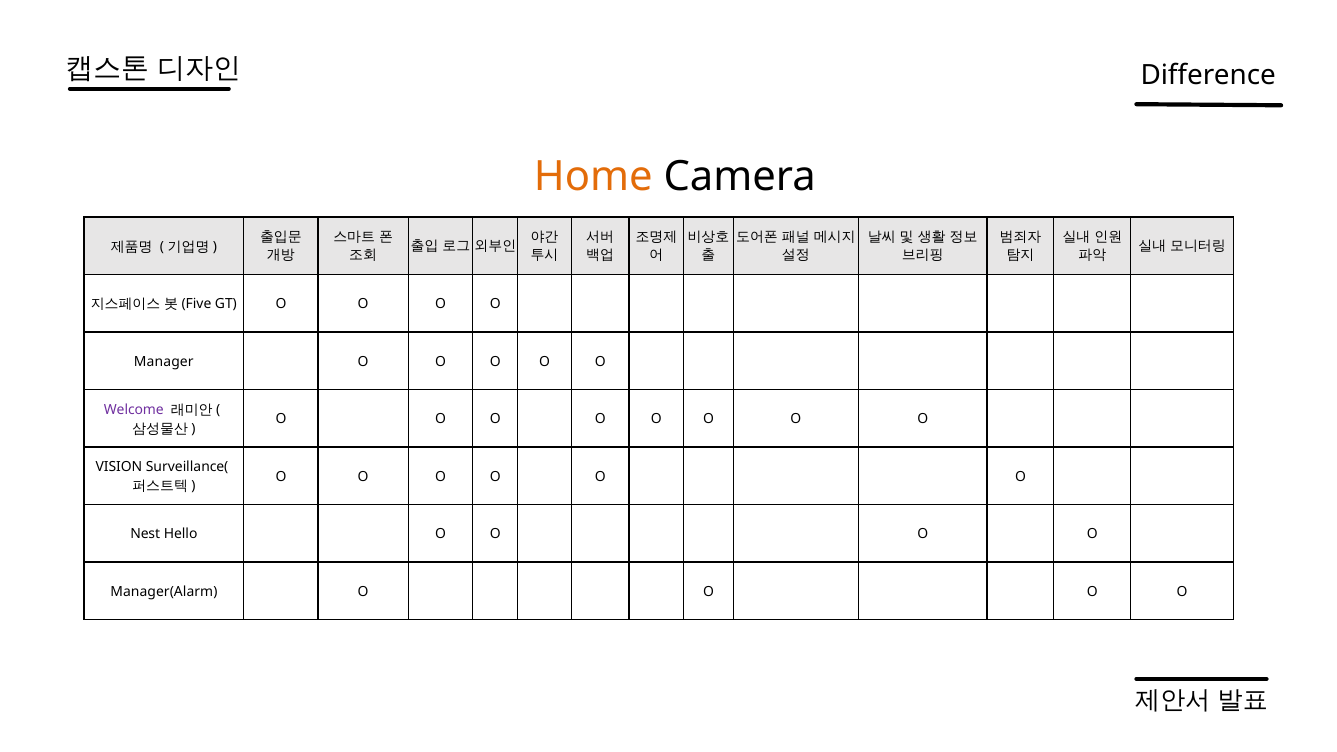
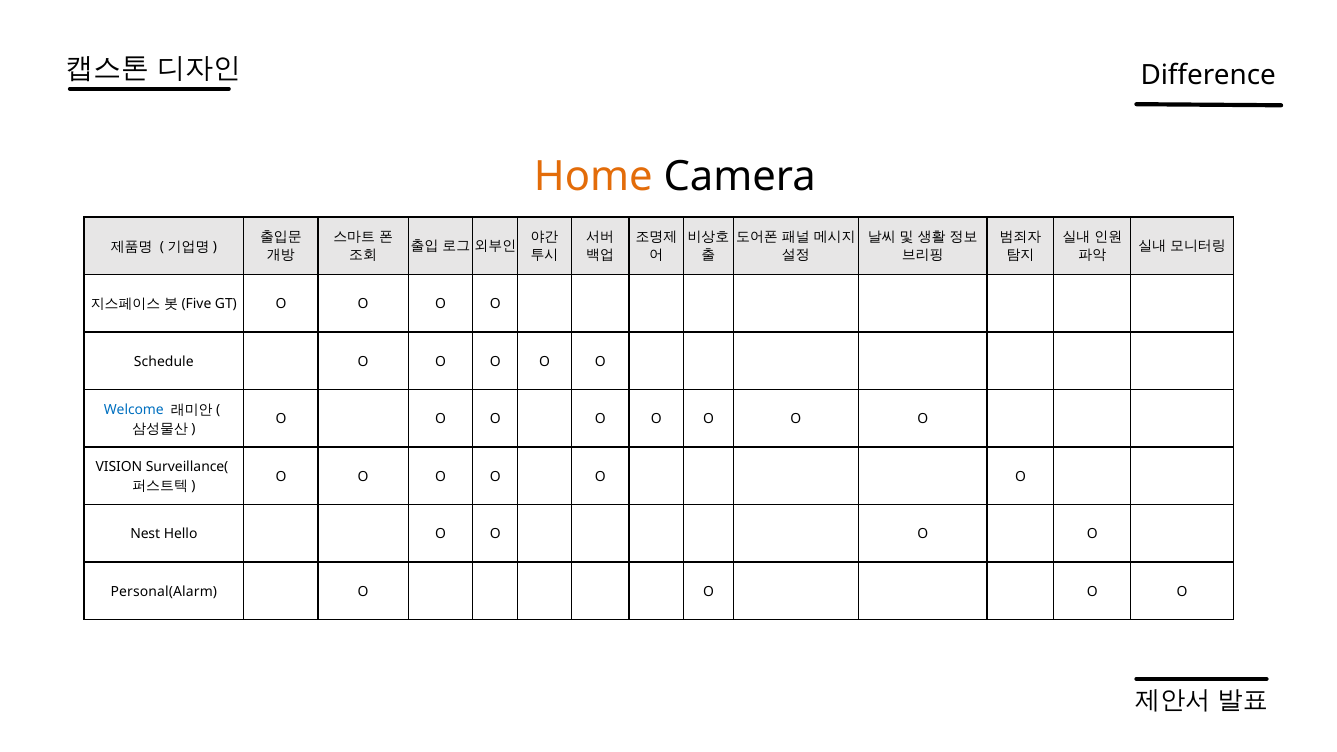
Manager: Manager -> Schedule (164, 362)
Welcome colour: purple -> blue (134, 410)
Manager(Alarm: Manager(Alarm -> Personal(Alarm (164, 592)
